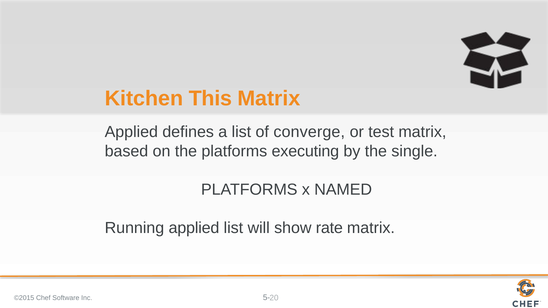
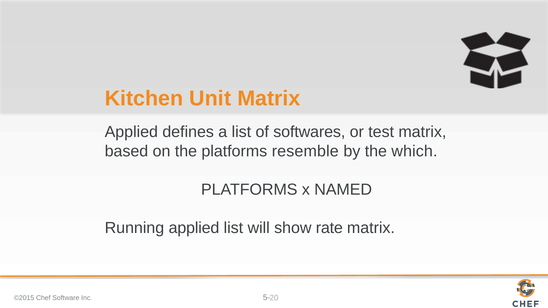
This: This -> Unit (210, 99)
converge: converge -> softwares (309, 132)
executing: executing -> resemble (305, 151)
single: single -> which (414, 151)
